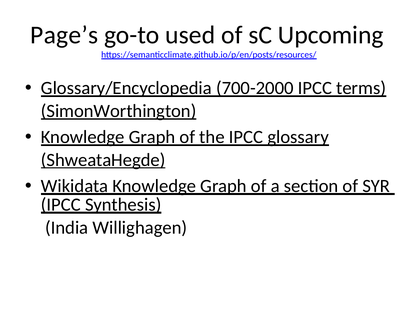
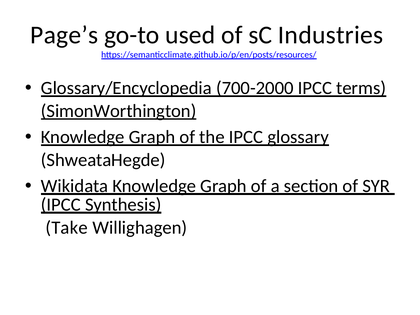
Upcoming: Upcoming -> Industries (331, 35)
ShweataHegde underline: present -> none (103, 160)
India: India -> Take (67, 228)
